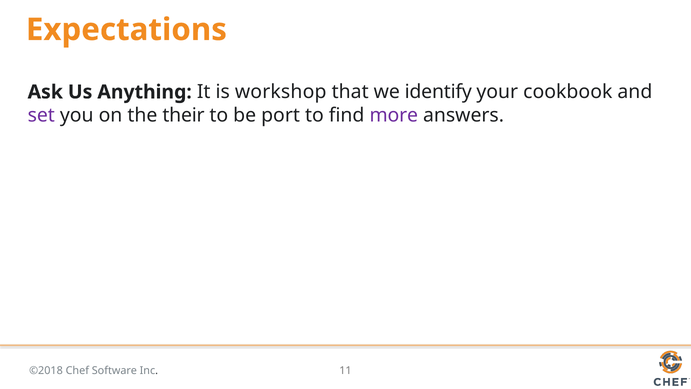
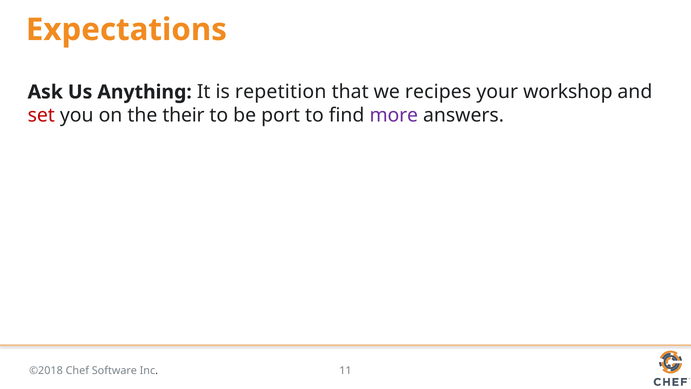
workshop: workshop -> repetition (281, 92)
identify: identify -> recipes (438, 92)
cookbook: cookbook -> workshop (568, 92)
set colour: purple -> red (41, 115)
